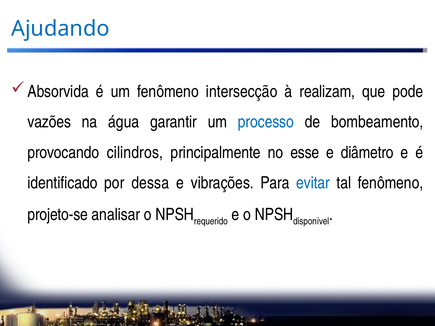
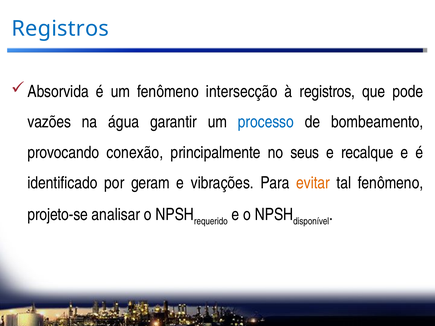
Ajudando: Ajudando -> Registros (60, 29)
à realizam: realizam -> registros (327, 92)
cilindros: cilindros -> conexão (135, 153)
esse: esse -> seus (305, 153)
diâmetro: diâmetro -> recalque (367, 153)
dessa: dessa -> geram (150, 183)
evitar colour: blue -> orange (313, 183)
